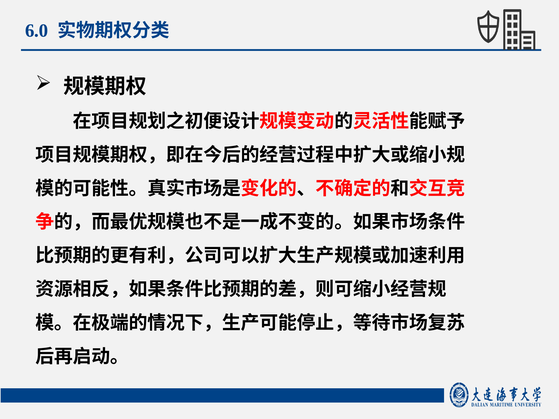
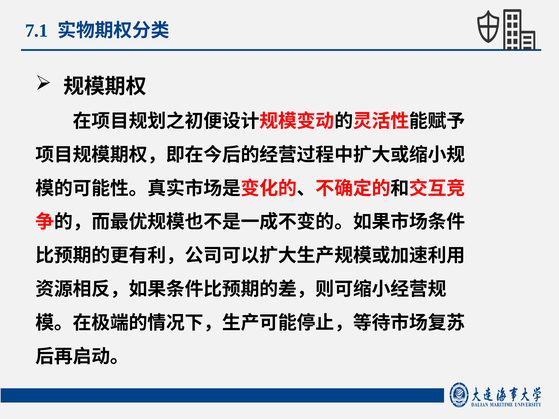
6.0: 6.0 -> 7.1 (37, 31)
